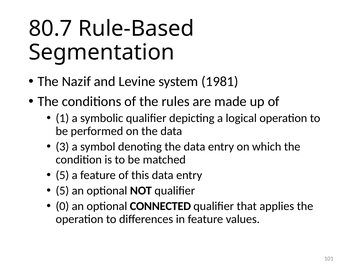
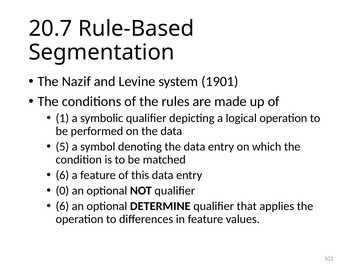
80.7: 80.7 -> 20.7 (50, 29)
1981: 1981 -> 1901 (220, 82)
3: 3 -> 5 (62, 147)
5: 5 -> 6 (62, 176)
5: 5 -> 0 (62, 191)
0: 0 -> 6 (62, 207)
CONNECTED: CONNECTED -> DETERMINE (160, 207)
